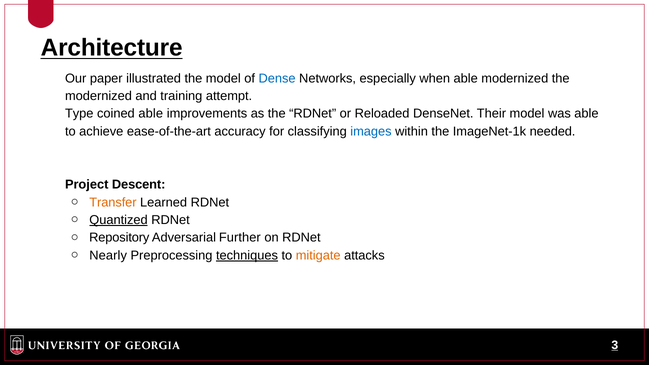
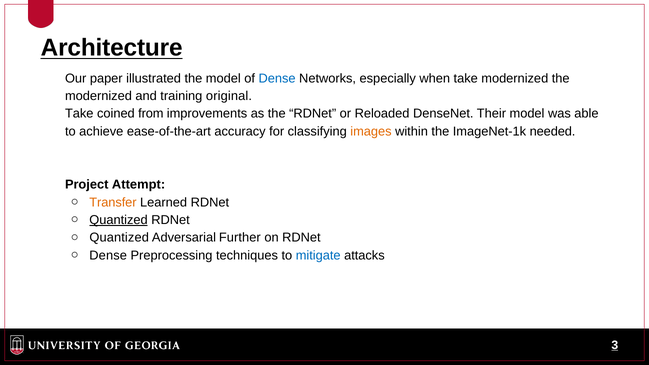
when able: able -> take (466, 78)
attempt: attempt -> original (229, 96)
Type: Type -> Take (79, 114)
coined able: able -> from (151, 114)
images colour: blue -> orange (371, 131)
Descent: Descent -> Attempt (139, 185)
Repository: Repository -> Quantized (119, 238)
Nearly: Nearly -> Dense (108, 255)
techniques underline: present -> none (247, 255)
mitigate colour: orange -> blue (318, 255)
